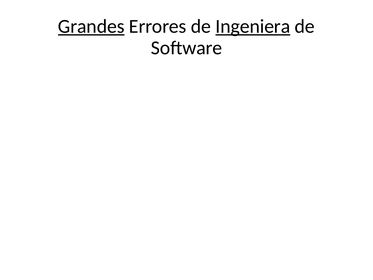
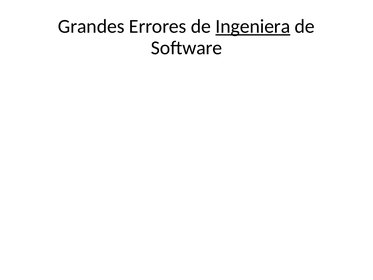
Grandes underline: present -> none (91, 26)
